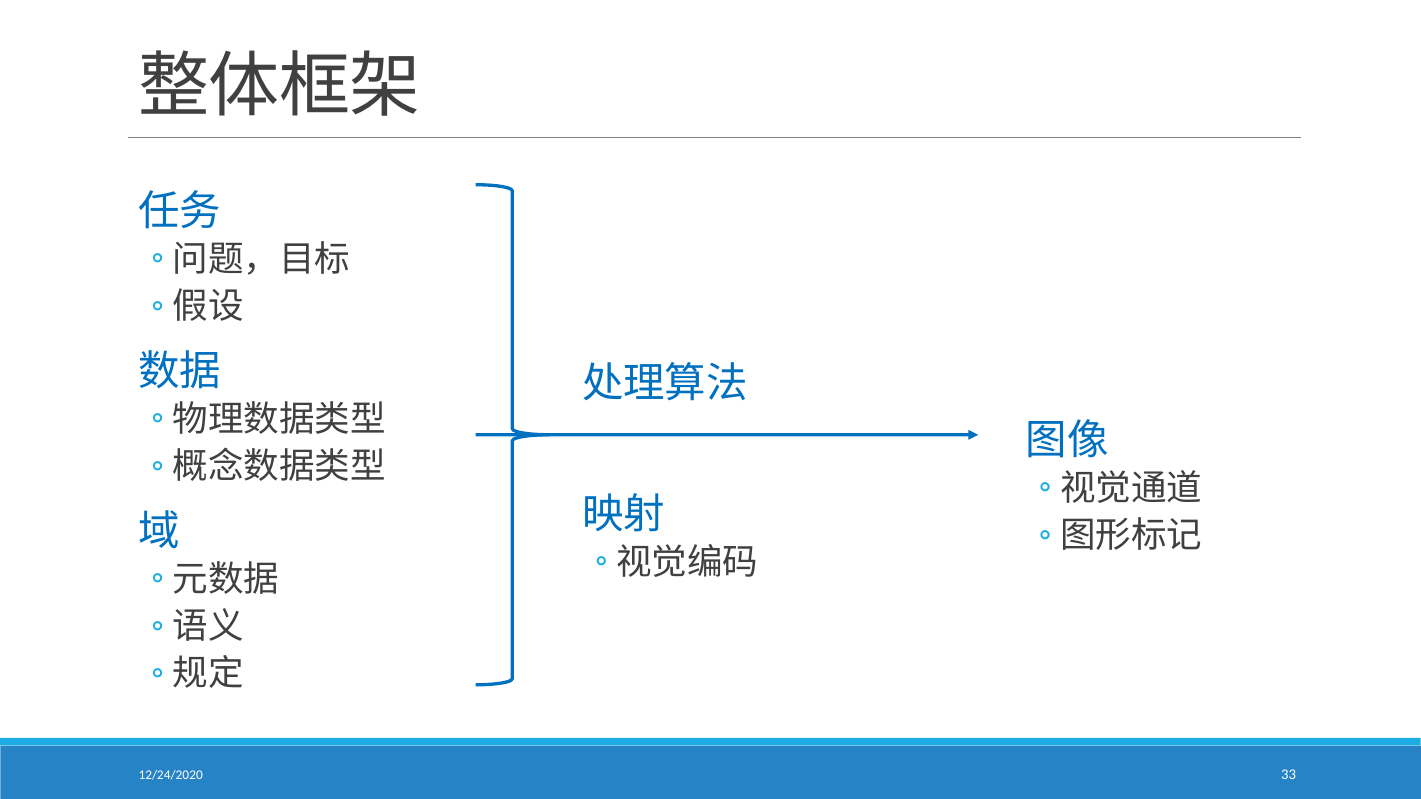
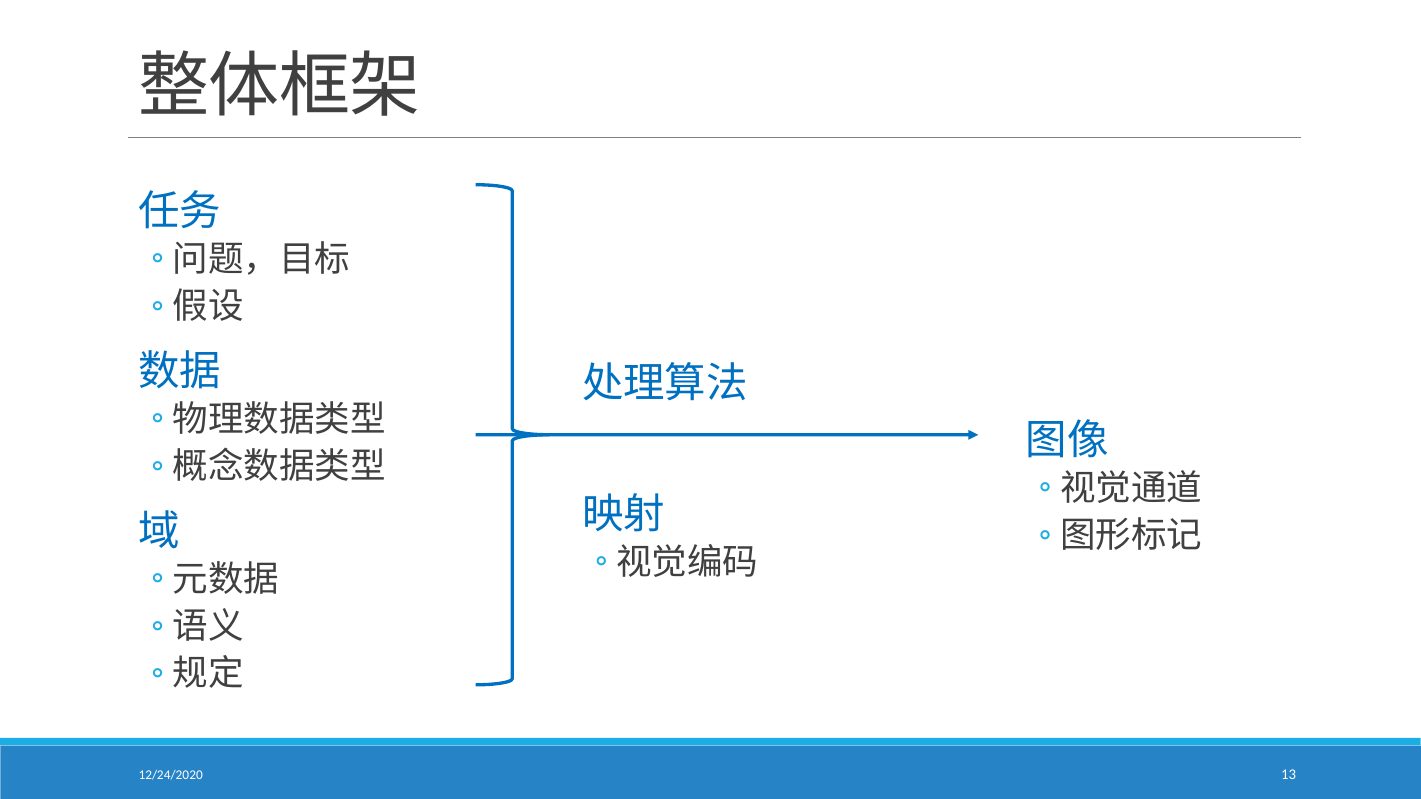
33: 33 -> 13 (1289, 775)
